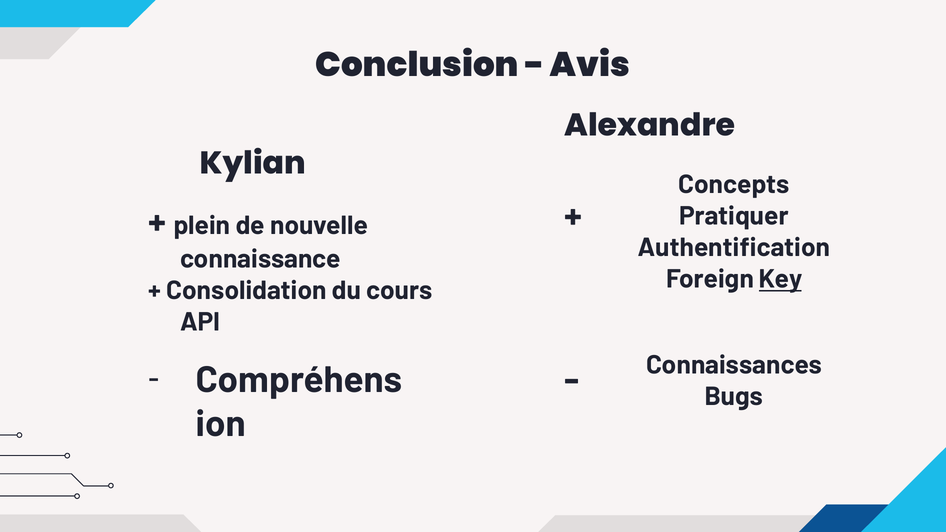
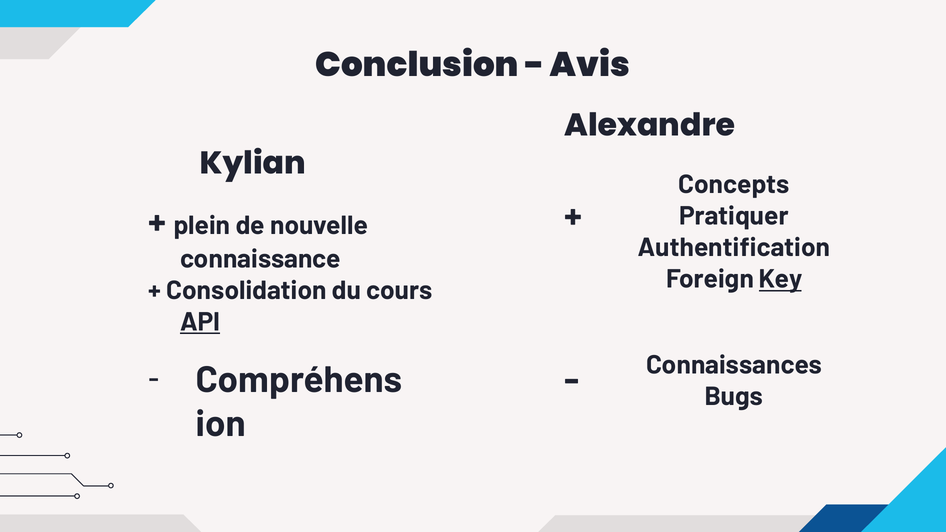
API underline: none -> present (200, 322)
